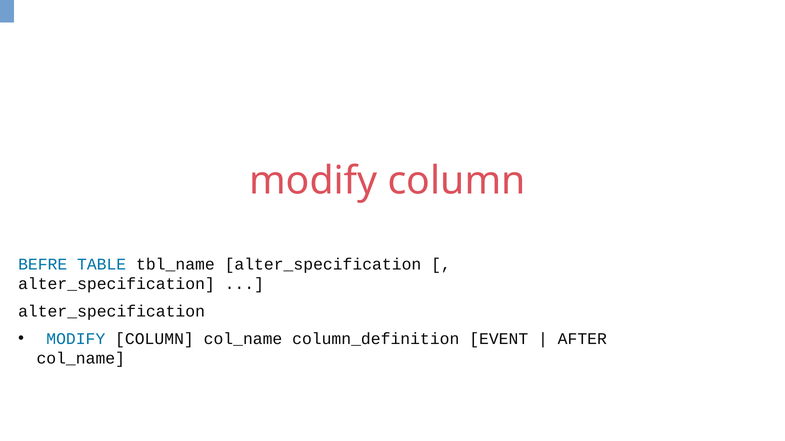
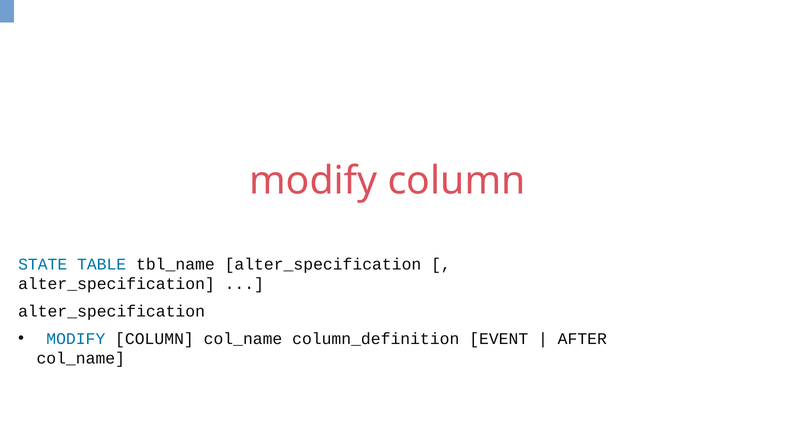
BEFRE: BEFRE -> STATE (43, 265)
